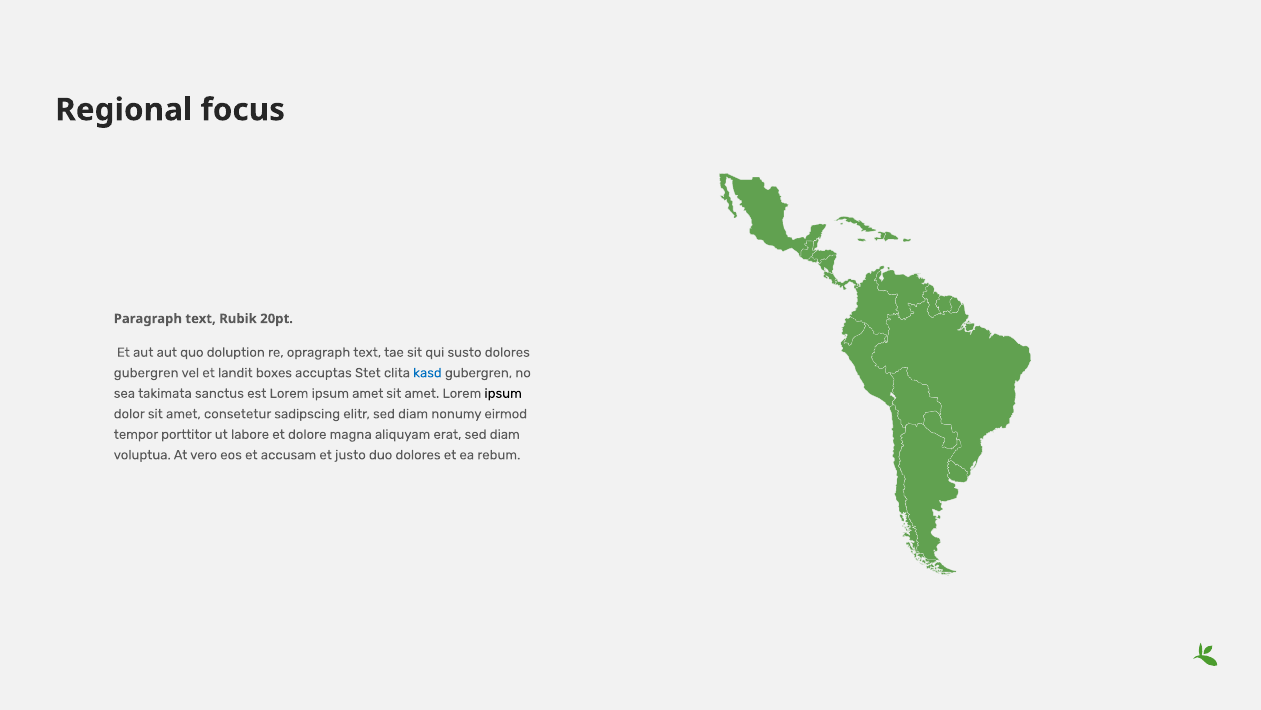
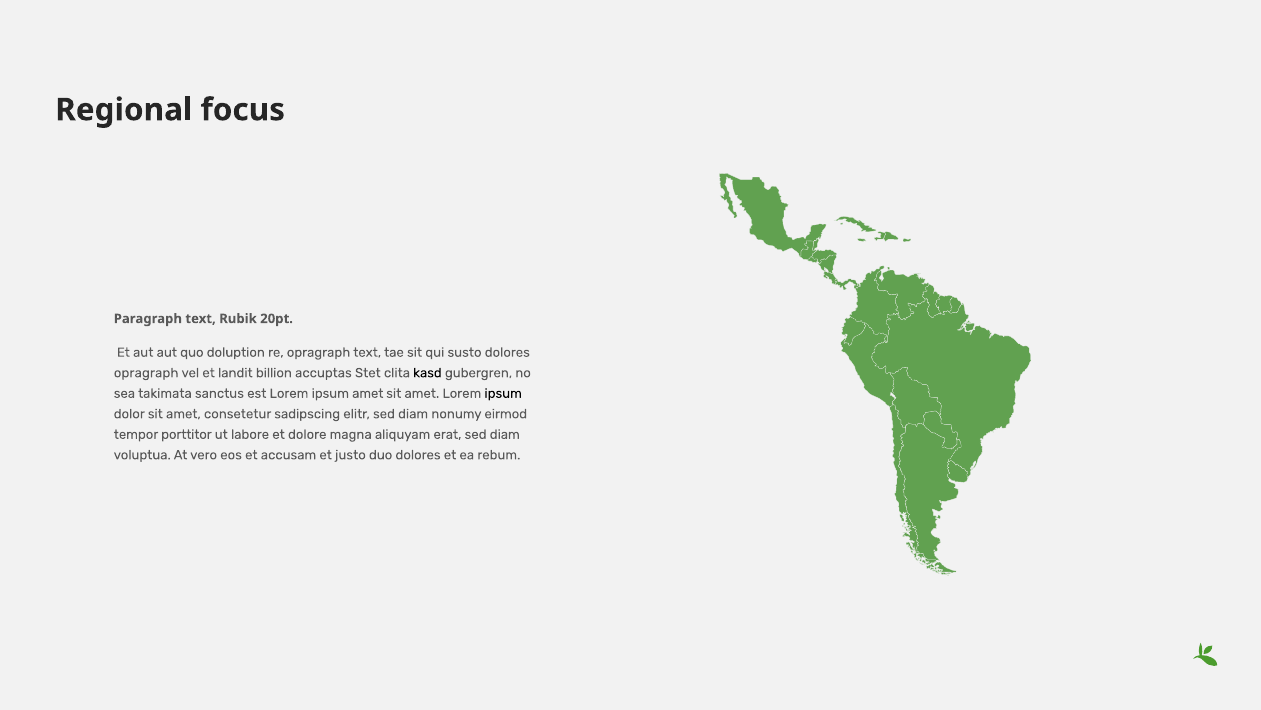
gubergren: gubergren -> opragraph (146, 373)
boxes: boxes -> billion (274, 373)
kasd colour: blue -> black (427, 373)
